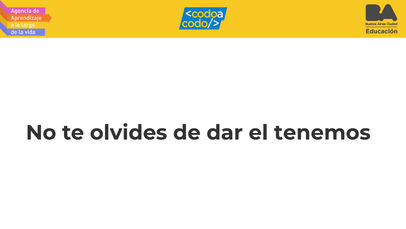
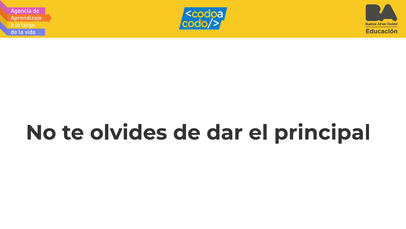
tenemos: tenemos -> principal (322, 132)
